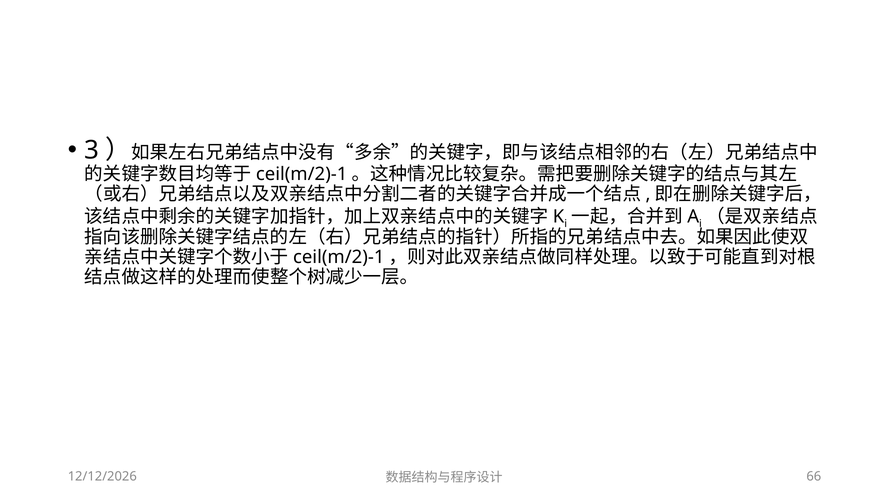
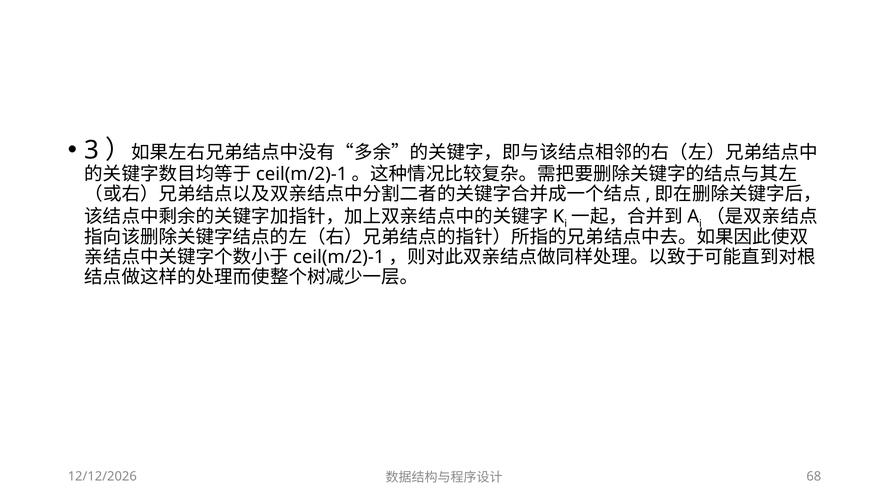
66: 66 -> 68 (814, 477)
